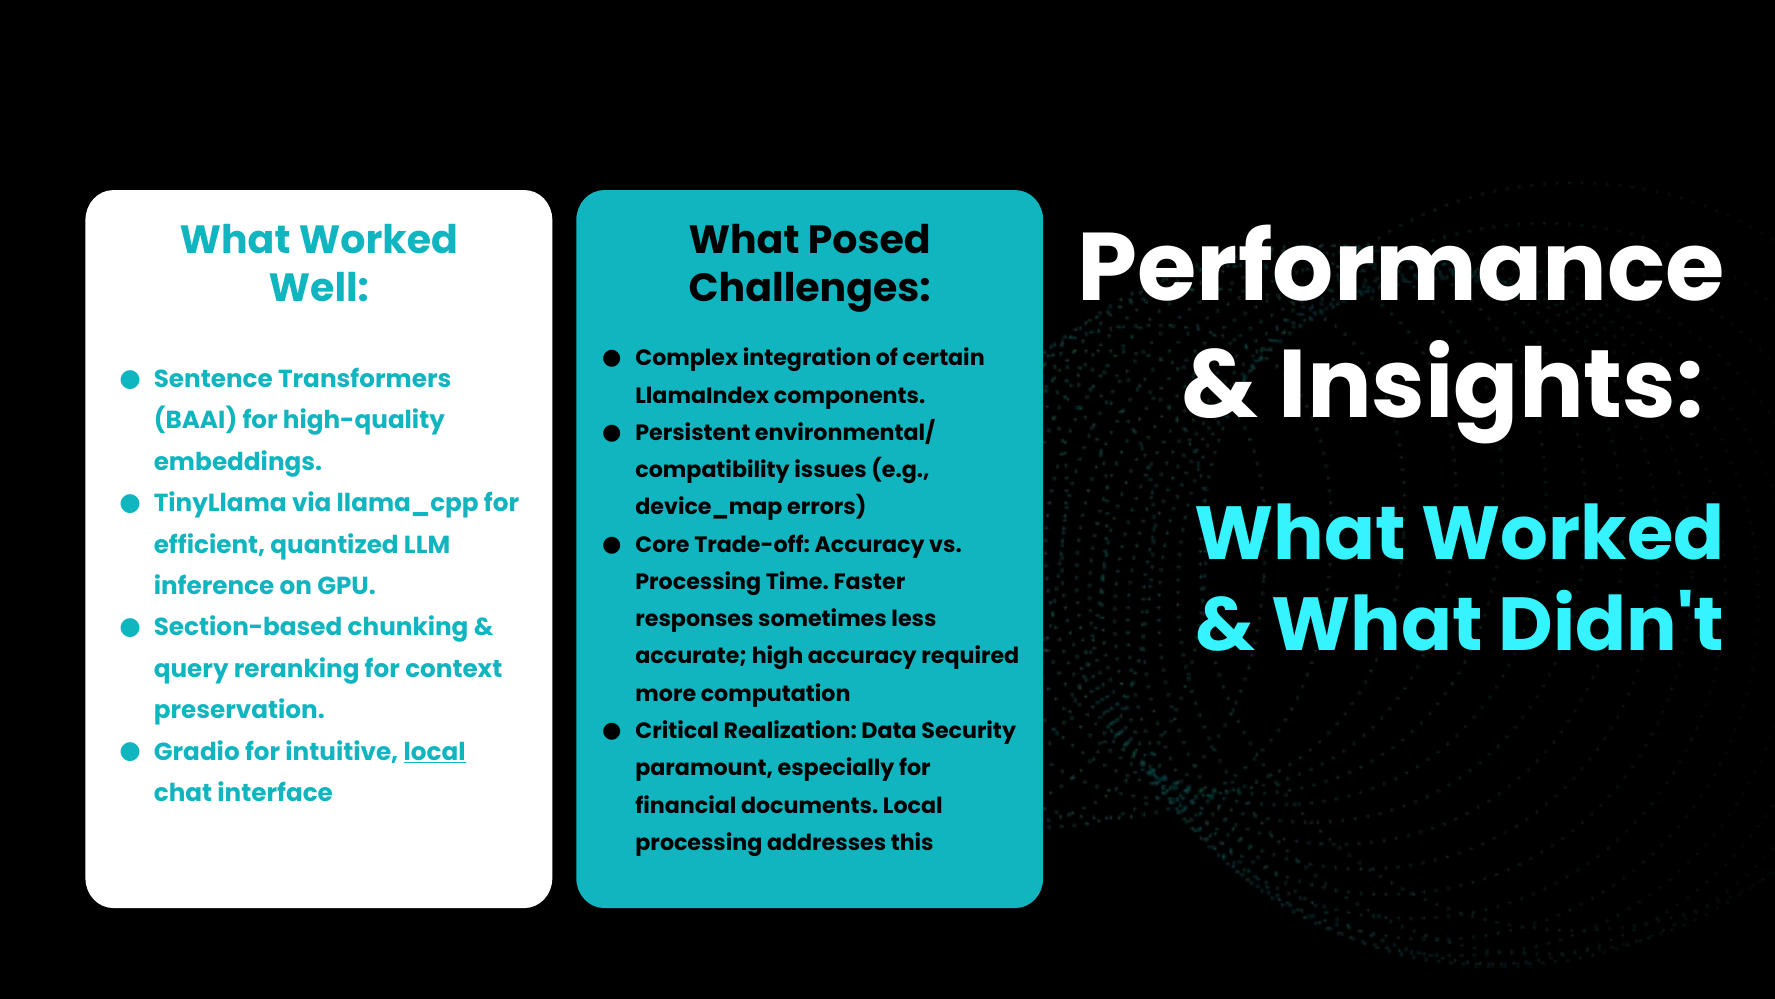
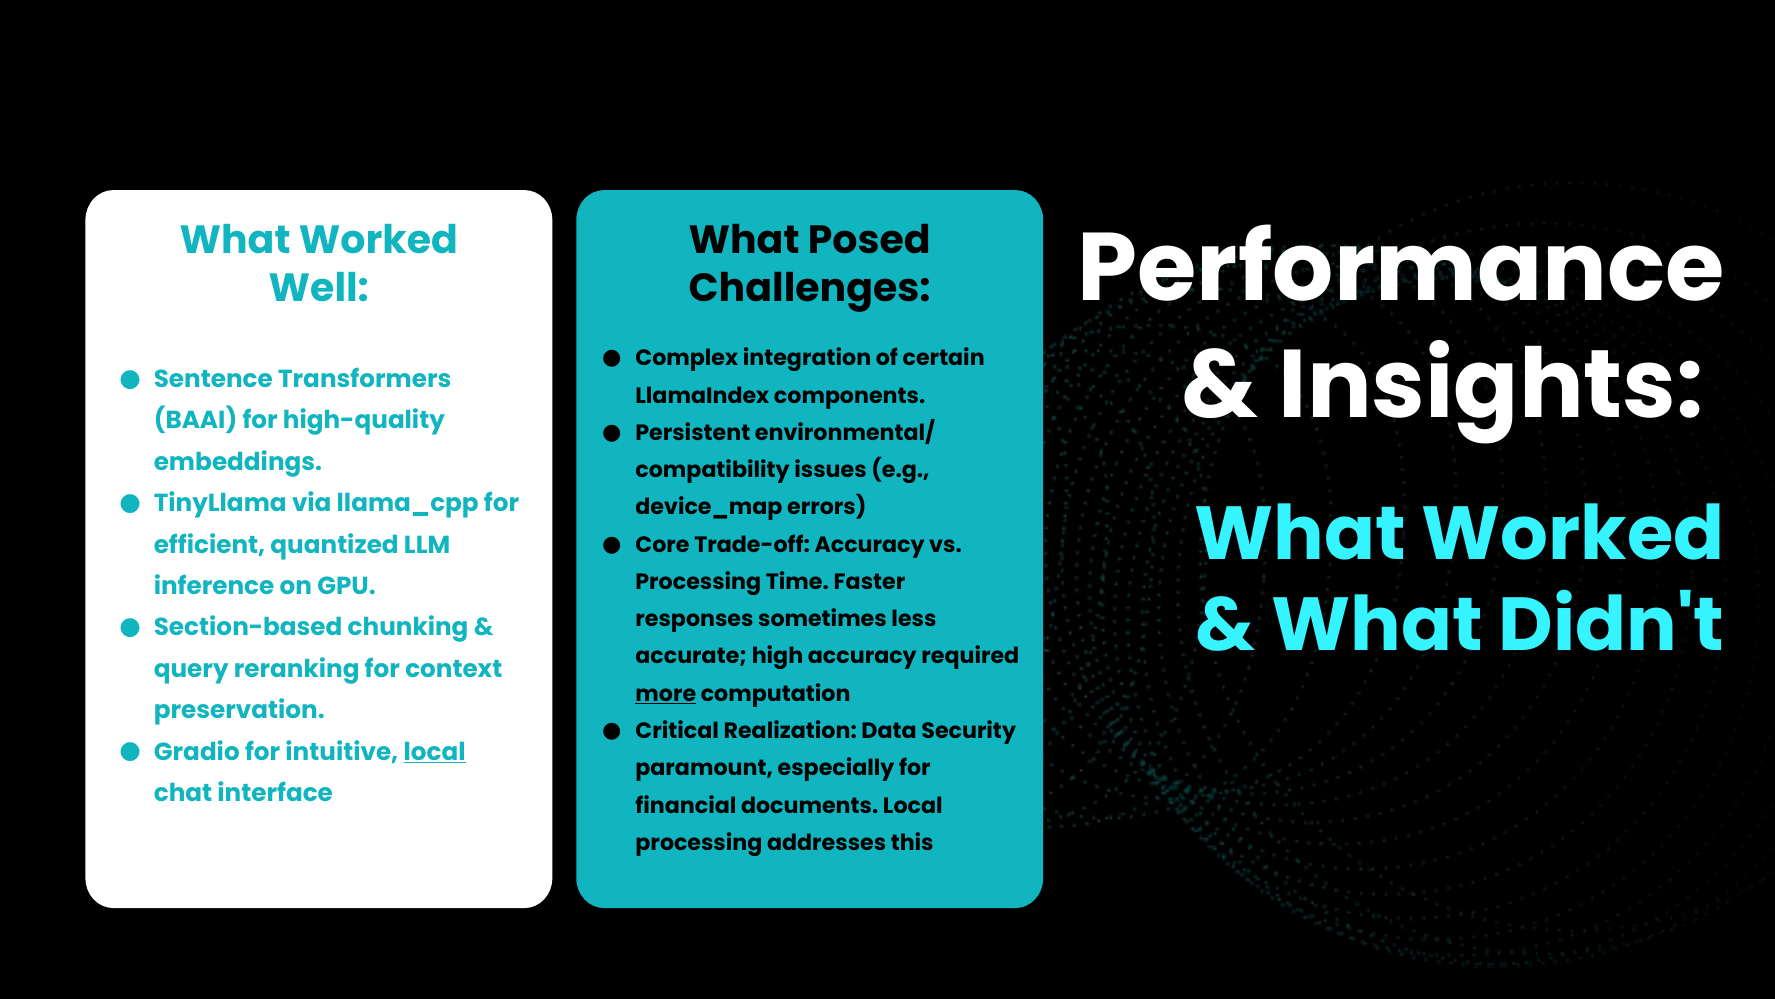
more underline: none -> present (666, 693)
